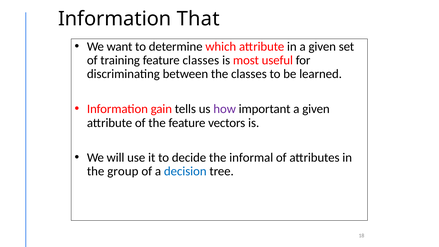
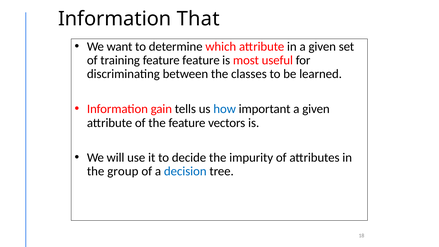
feature classes: classes -> feature (201, 60)
how colour: purple -> blue (225, 109)
informal: informal -> impurity (251, 158)
